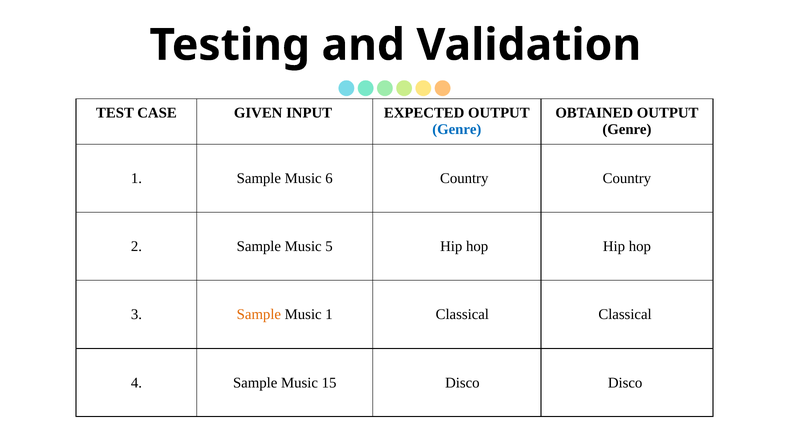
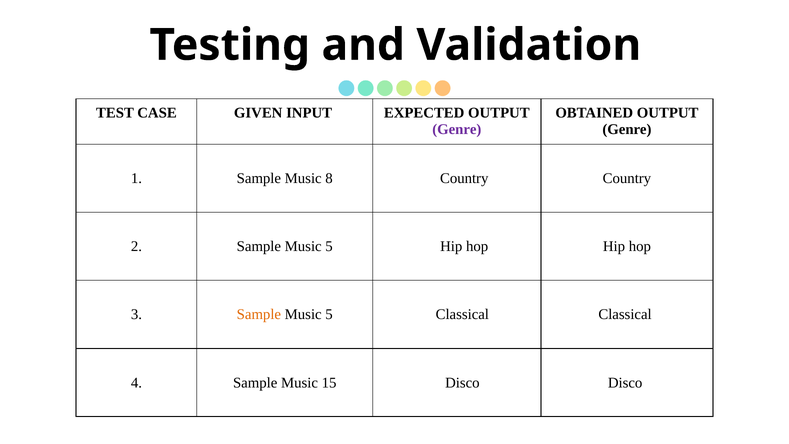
Genre colour: blue -> purple (457, 129)
6: 6 -> 8 (329, 178)
1: 1 -> 5 (329, 314)
